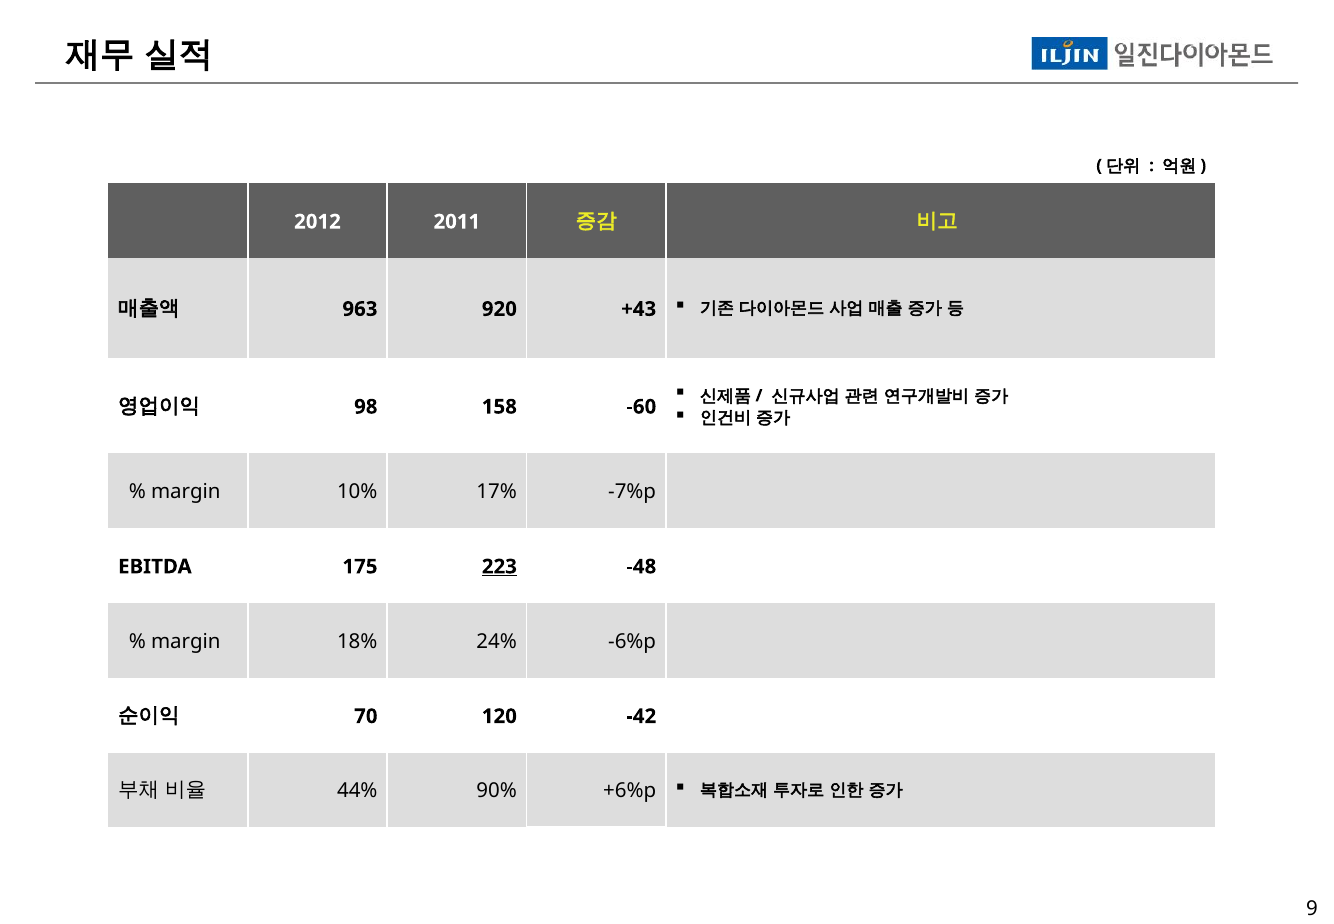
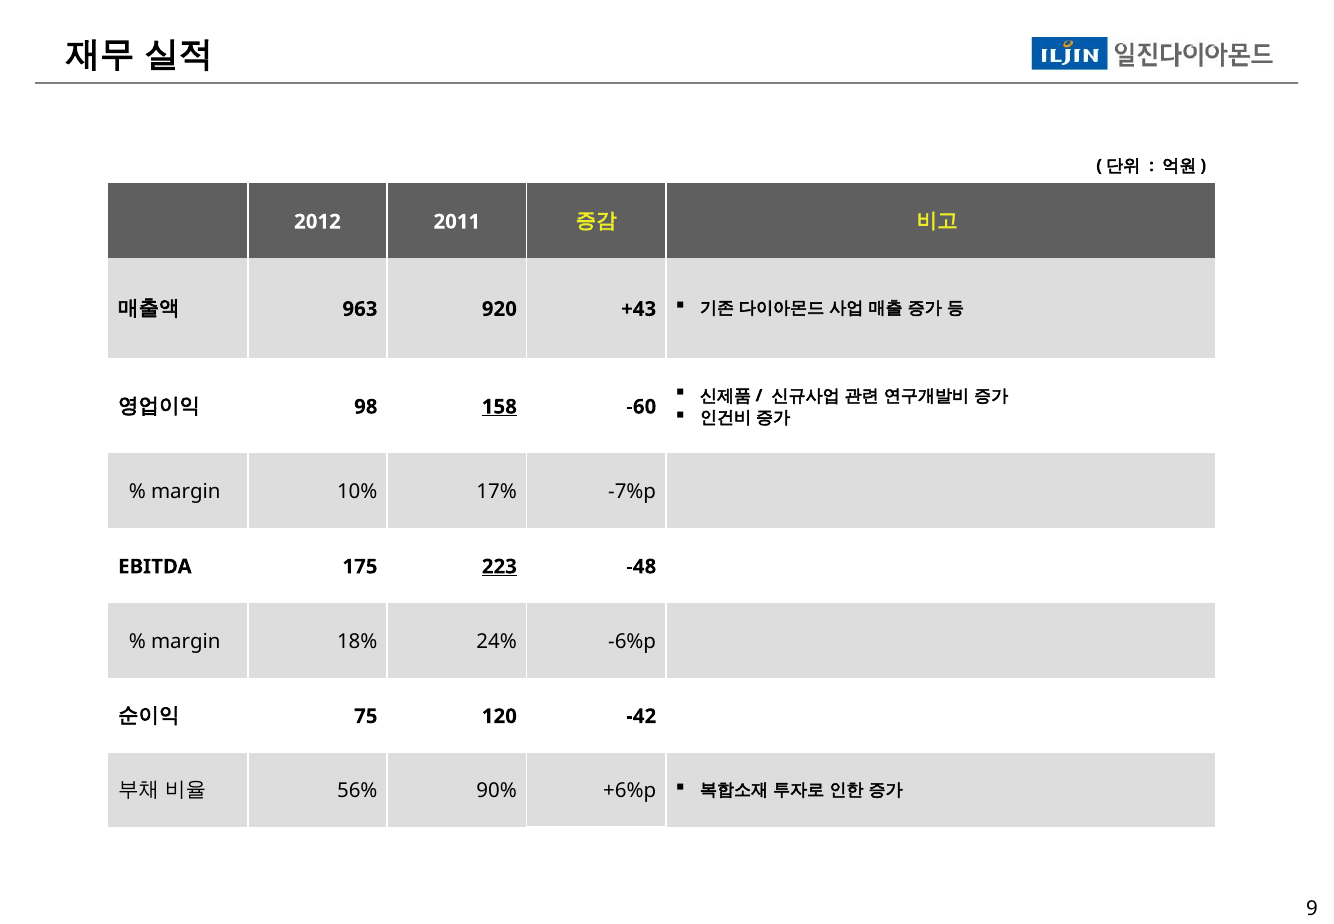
158 underline: none -> present (499, 407)
70: 70 -> 75 (366, 716)
44%: 44% -> 56% (357, 791)
